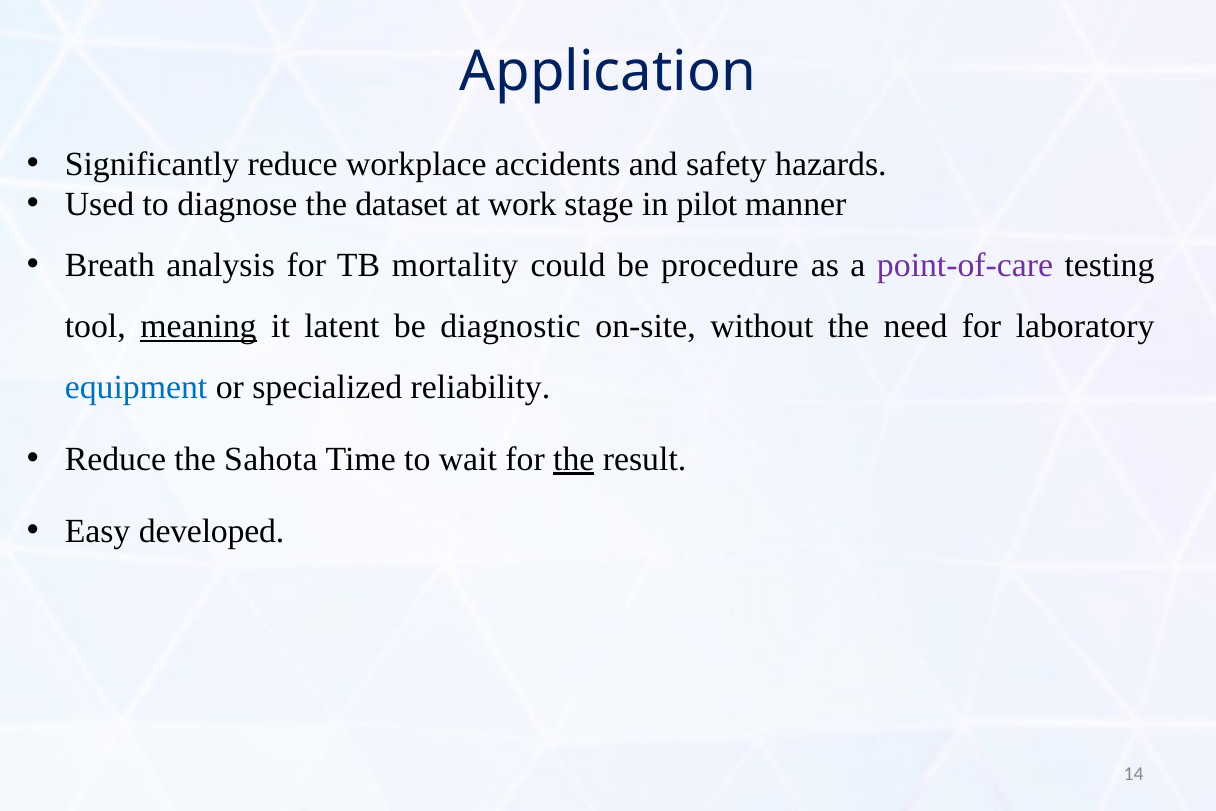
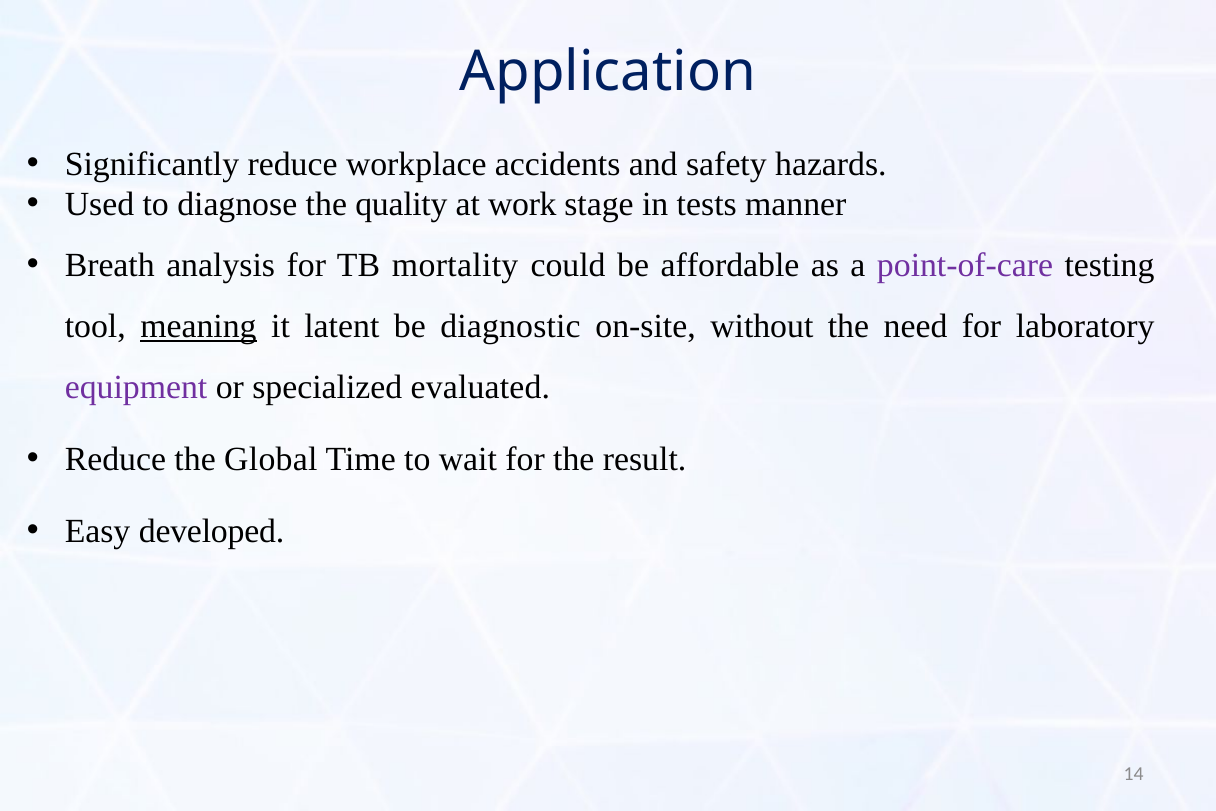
dataset: dataset -> quality (401, 204)
pilot: pilot -> tests (707, 204)
procedure: procedure -> affordable (730, 265)
equipment colour: blue -> purple (136, 387)
reliability: reliability -> evaluated (480, 387)
Sahota: Sahota -> Global (271, 459)
the underline: present -> none (574, 459)
